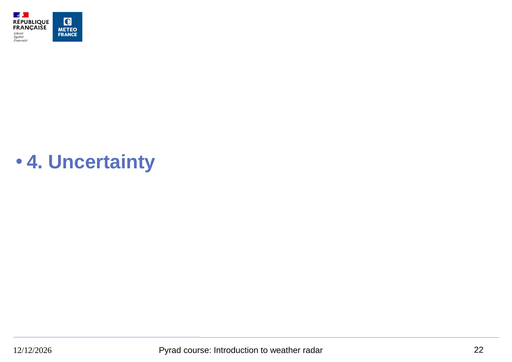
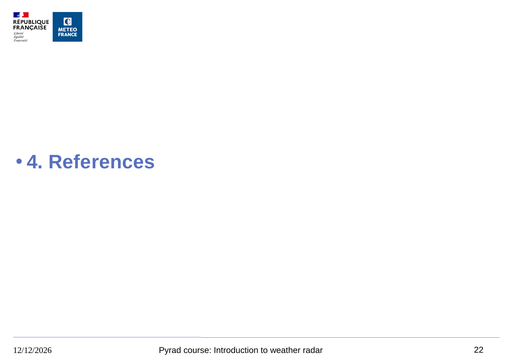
Uncertainty: Uncertainty -> References (102, 162)
